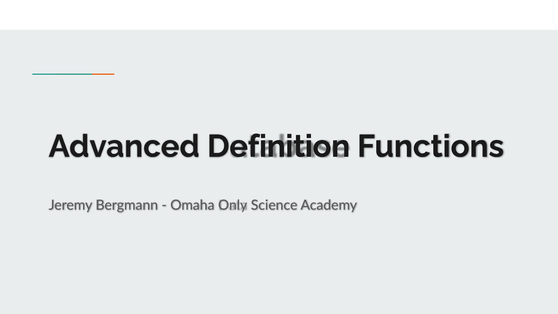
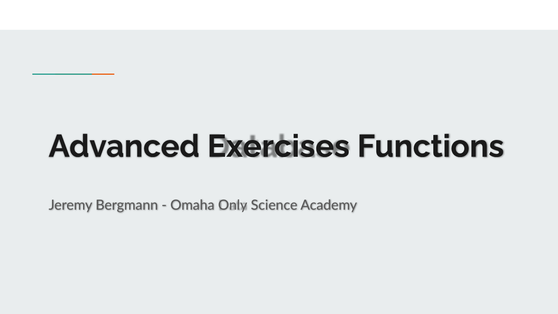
Definition: Definition -> Exercises (278, 146)
